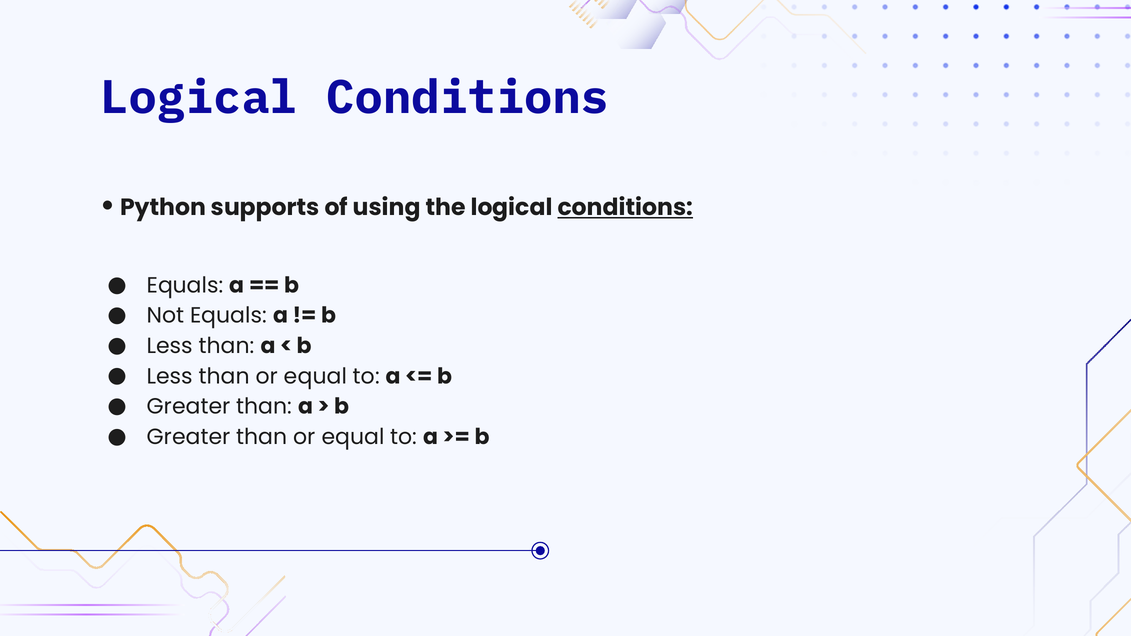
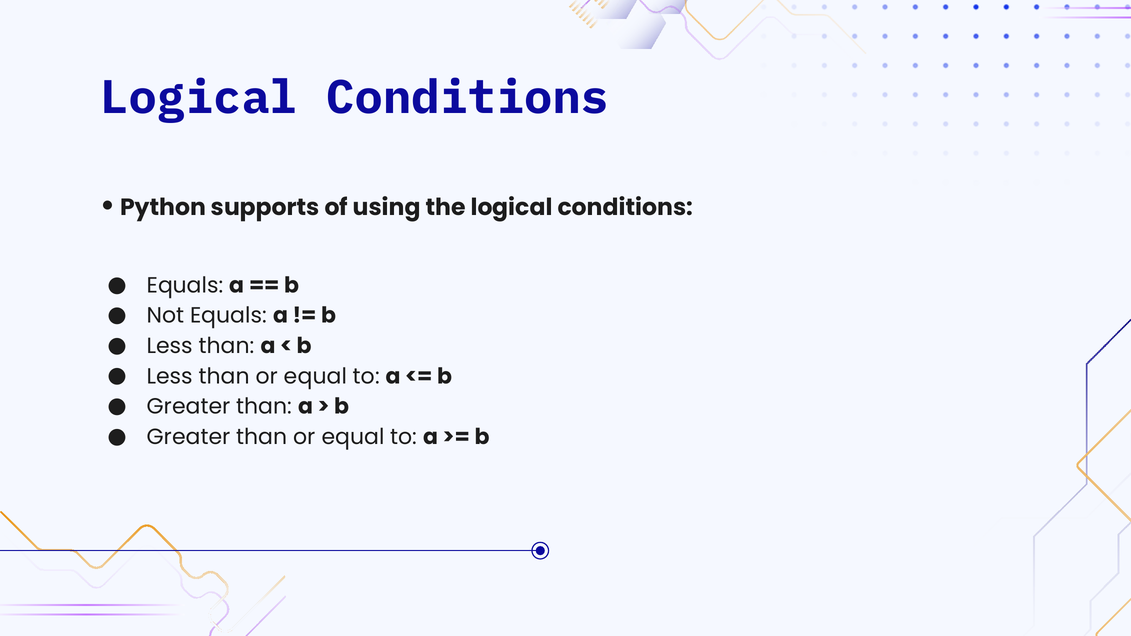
conditions underline: present -> none (625, 208)
